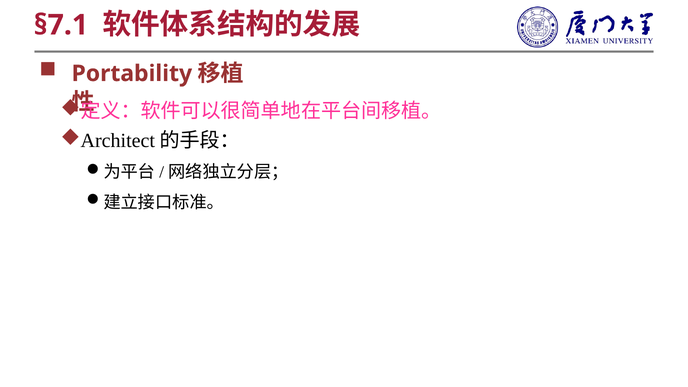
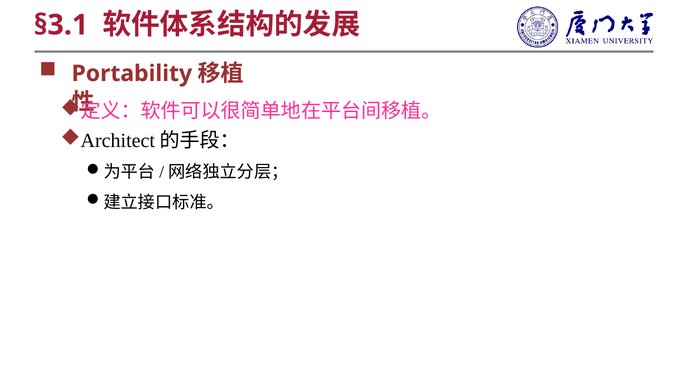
§7.1: §7.1 -> §3.1 (61, 25)
